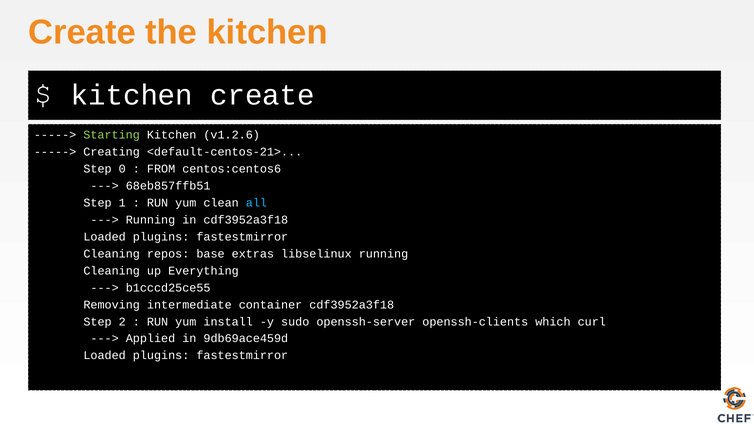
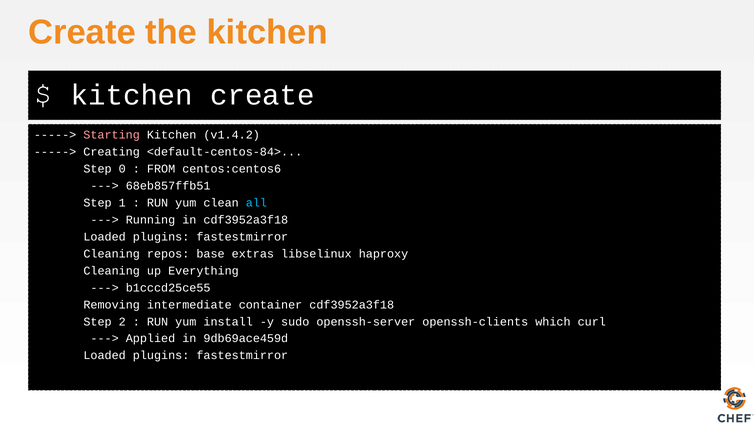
Starting colour: light green -> pink (112, 135)
v1.2.6: v1.2.6 -> v1.4.2 (232, 135)
<default-centos-21>: <default-centos-21> -> <default-centos-84> (225, 152)
libselinux running: running -> haproxy (384, 254)
